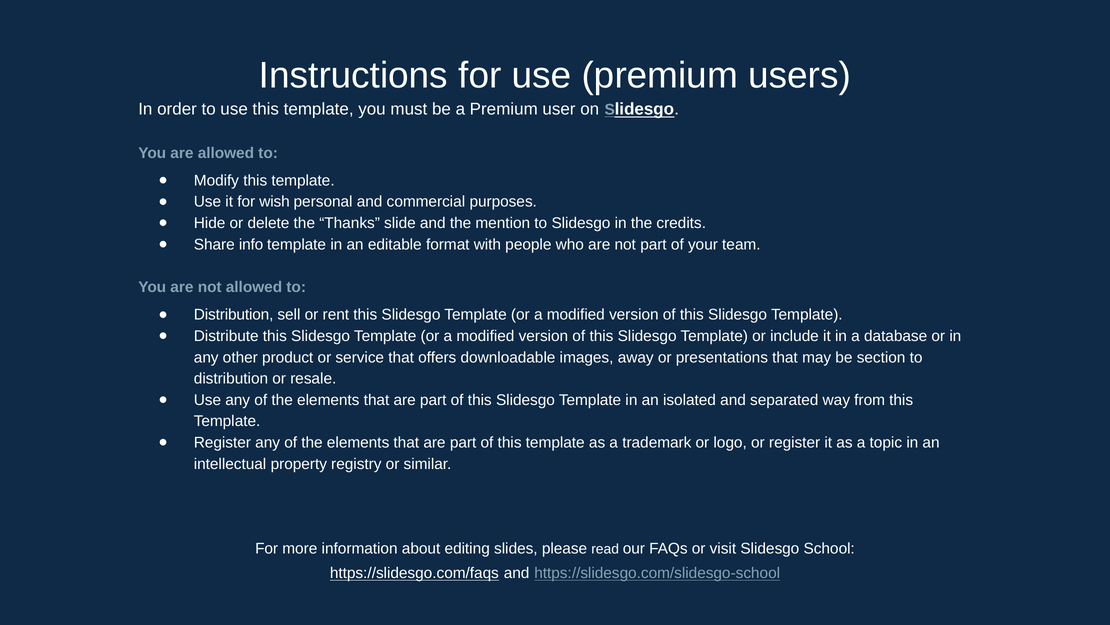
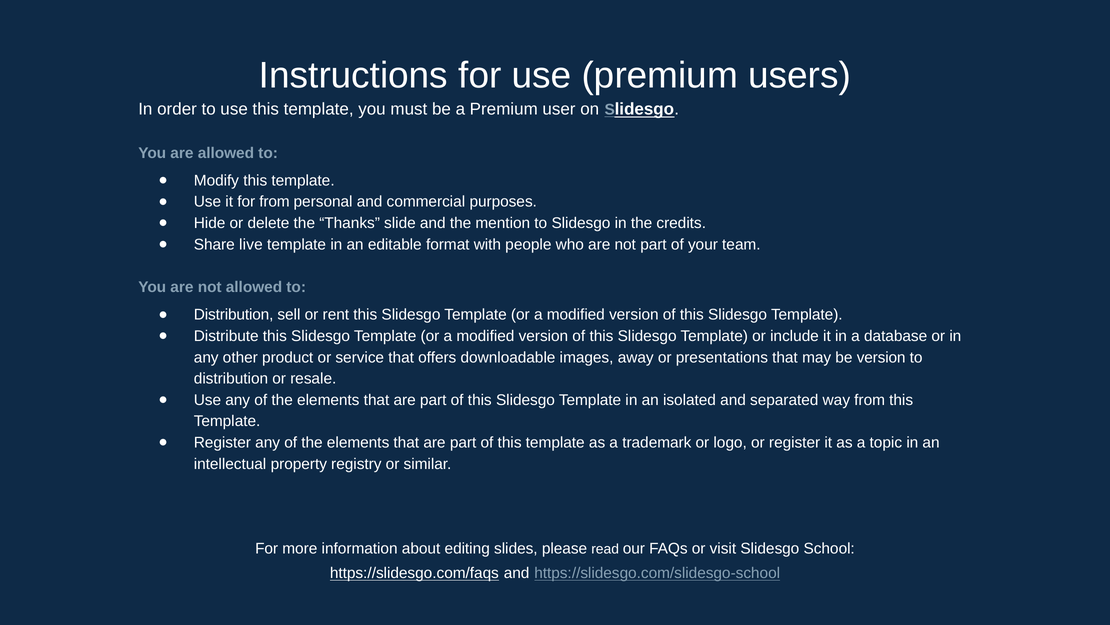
for wish: wish -> from (275, 202)
info: info -> live (251, 244)
be section: section -> version (881, 357)
